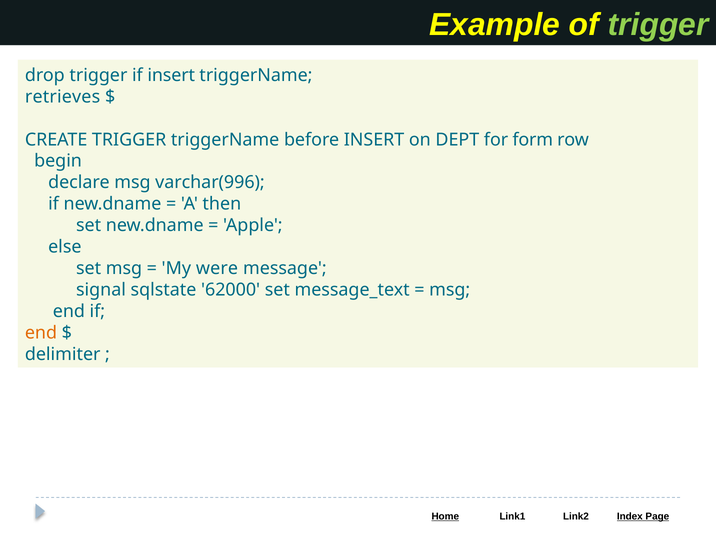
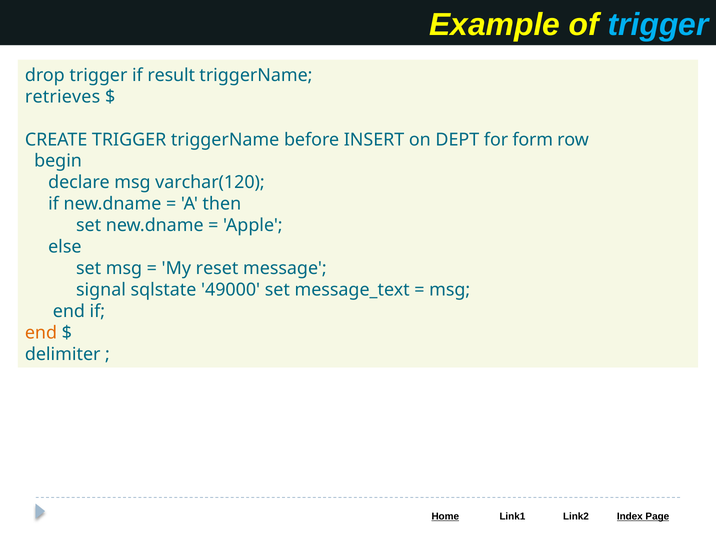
trigger colour: light green -> light blue (658, 25)
if insert: insert -> result (171, 75)
varchar(996: varchar(996 -> varchar(120 (210, 183)
were: were -> reset (217, 268)
62000: 62000 -> 49000 (231, 290)
